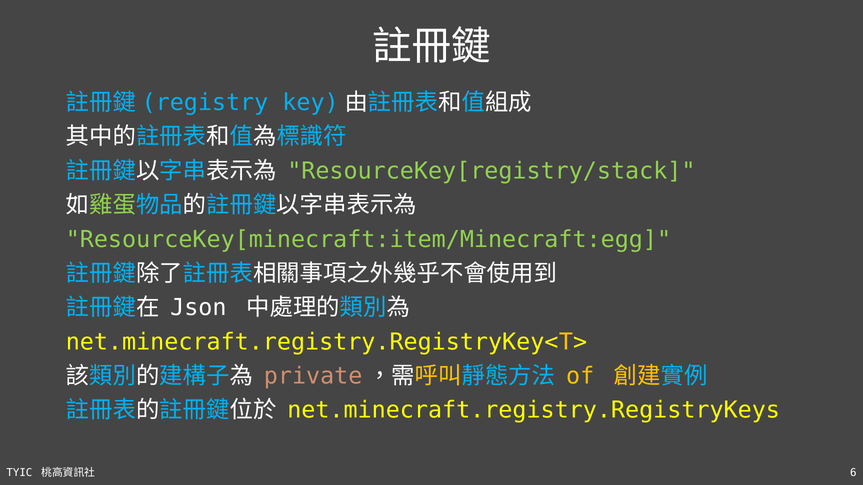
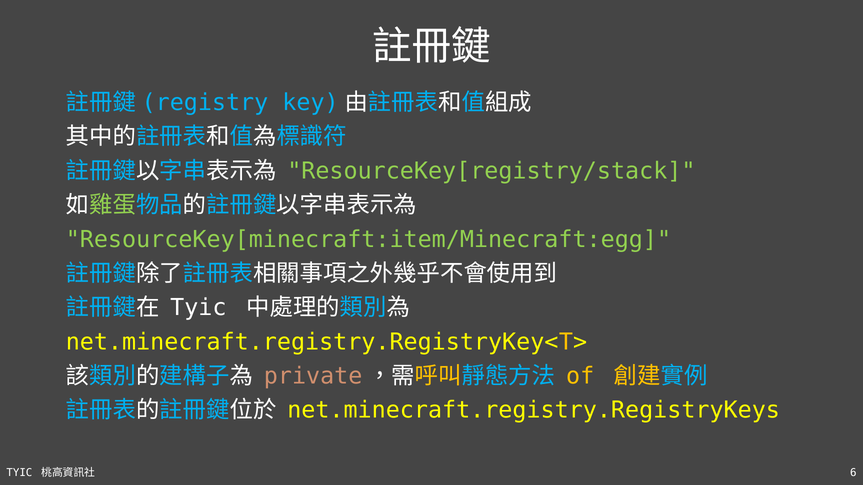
Json: Json -> Tyic (198, 308)
